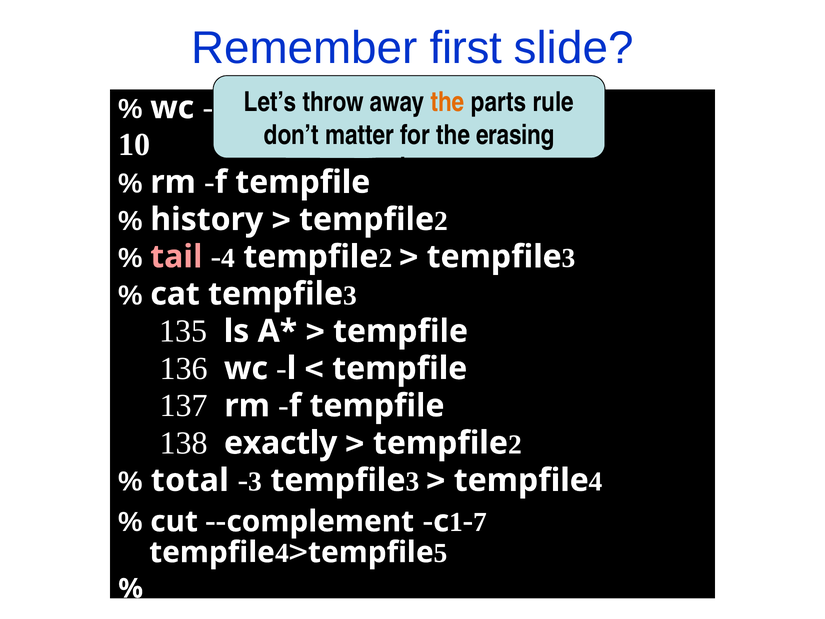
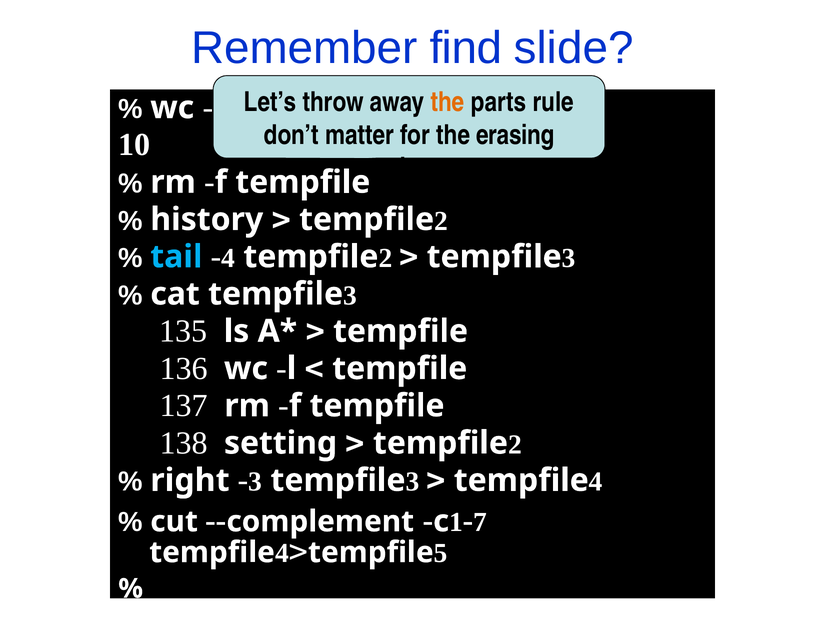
first: first -> find (466, 48)
tail colour: pink -> light blue (176, 257)
exactly: exactly -> setting (281, 443)
total: total -> right (190, 480)
